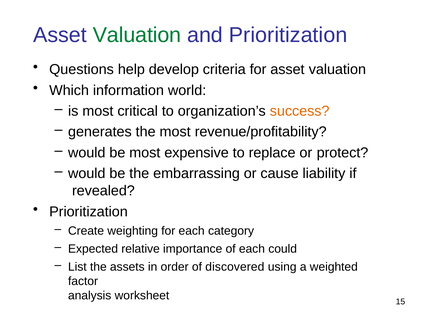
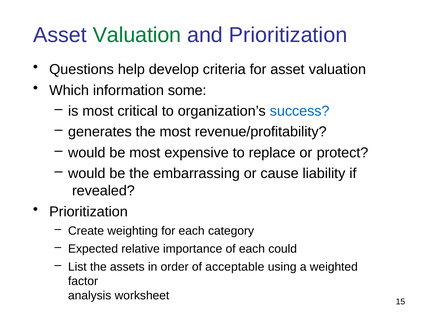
world: world -> some (187, 90)
success colour: orange -> blue (300, 111)
discovered: discovered -> acceptable (235, 267)
